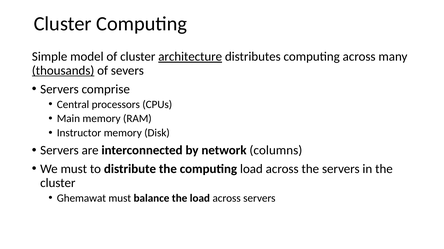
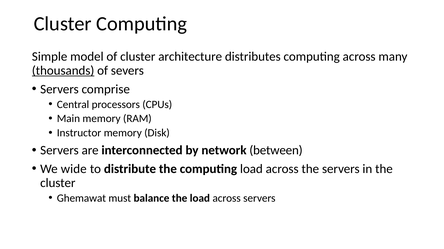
architecture underline: present -> none (190, 57)
columns: columns -> between (276, 151)
We must: must -> wide (74, 169)
